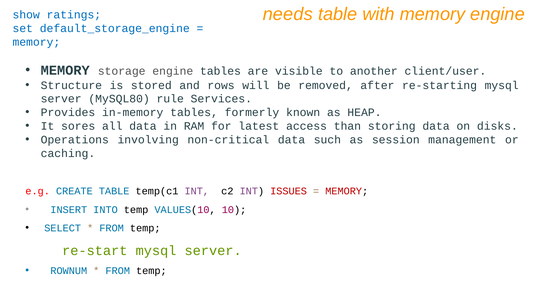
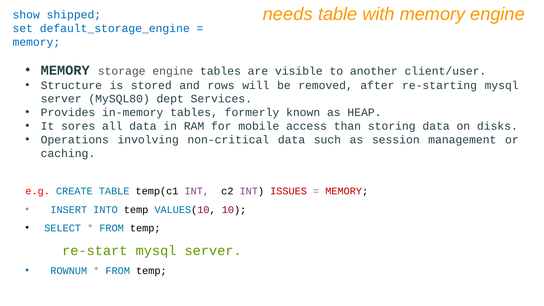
ratings: ratings -> shipped (74, 15)
rule: rule -> dept (170, 99)
latest: latest -> mobile (259, 126)
